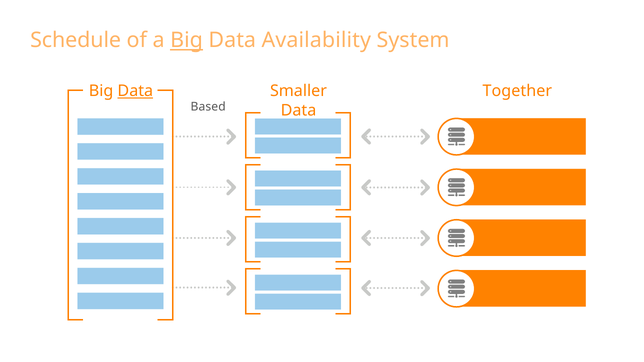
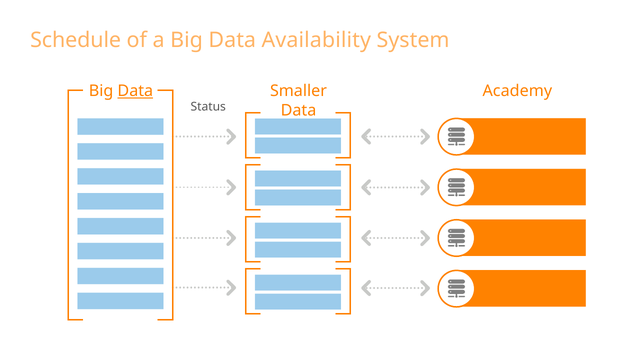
Big underline: present -> none (187, 40)
Together: Together -> Academy (517, 91)
Based: Based -> Status (208, 107)
